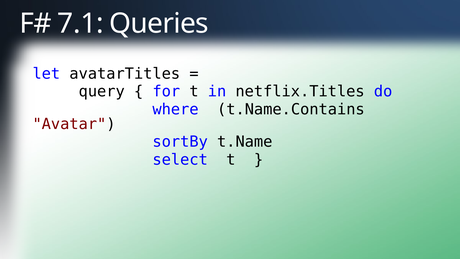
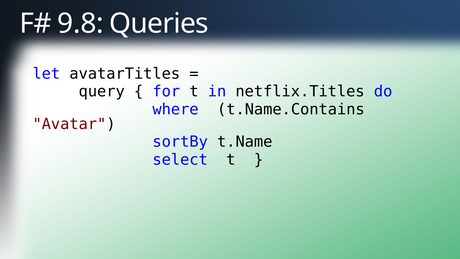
7.1: 7.1 -> 9.8 (81, 24)
